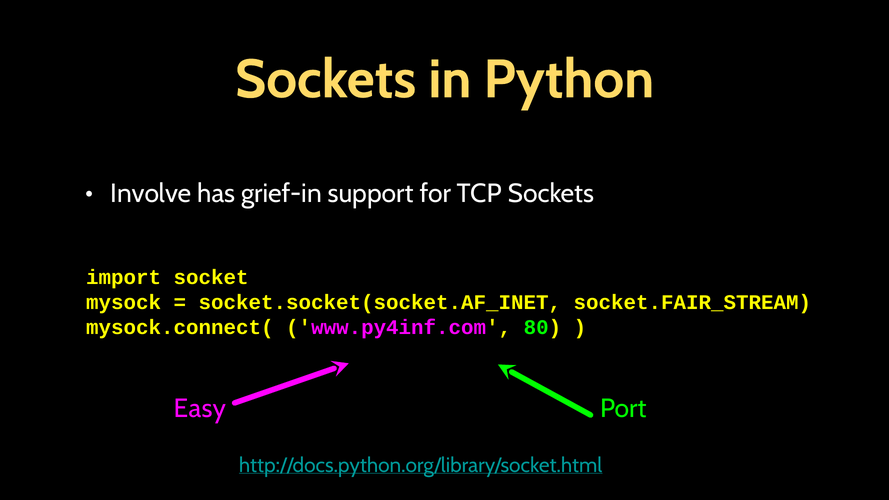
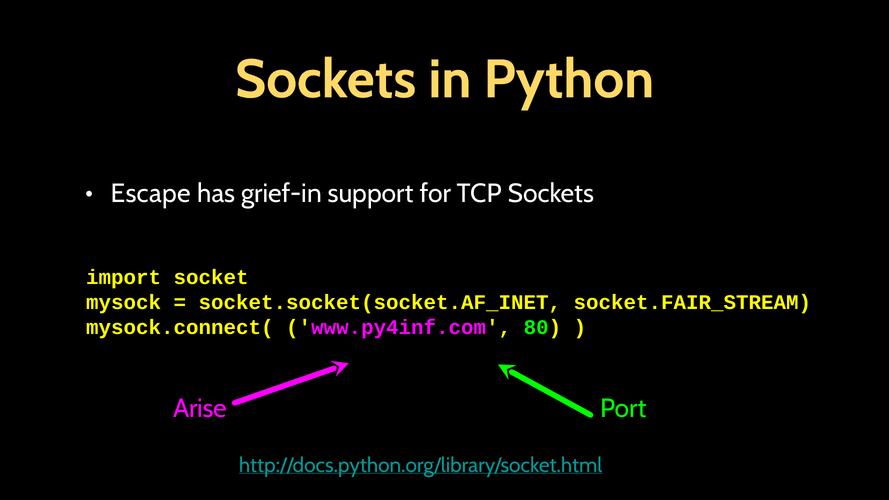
Involve: Involve -> Escape (151, 194)
Easy: Easy -> Arise (200, 409)
